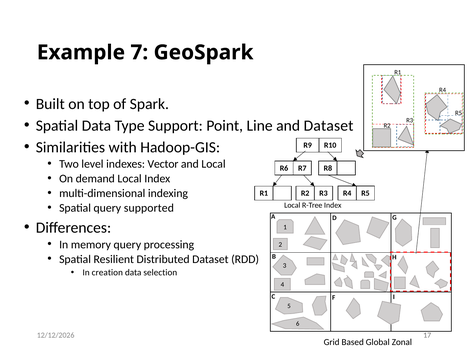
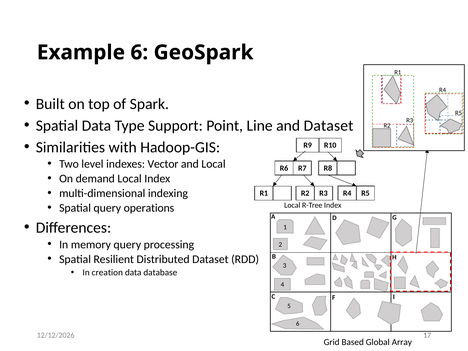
Example 7: 7 -> 6 (139, 52)
supported: supported -> operations (149, 208)
selection: selection -> database (160, 273)
Zonal: Zonal -> Array (402, 342)
